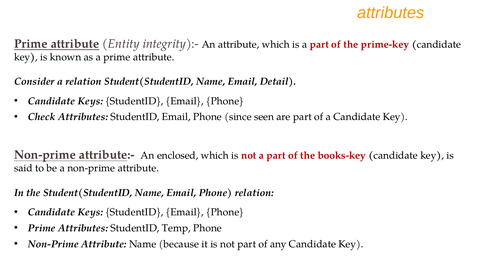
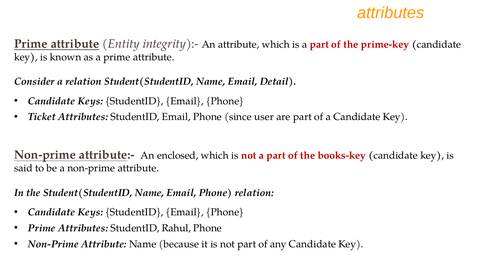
Check: Check -> Ticket (42, 117)
seen: seen -> user (264, 117)
Temp: Temp -> Rahul (176, 228)
